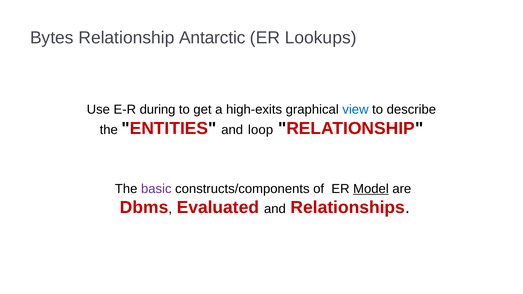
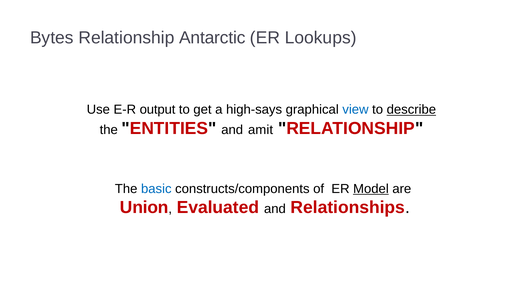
during: during -> output (158, 110)
high-exits: high-exits -> high-says (254, 110)
describe underline: none -> present (411, 110)
loop: loop -> amit (261, 130)
basic colour: purple -> blue (156, 189)
Dbms: Dbms -> Union (144, 207)
